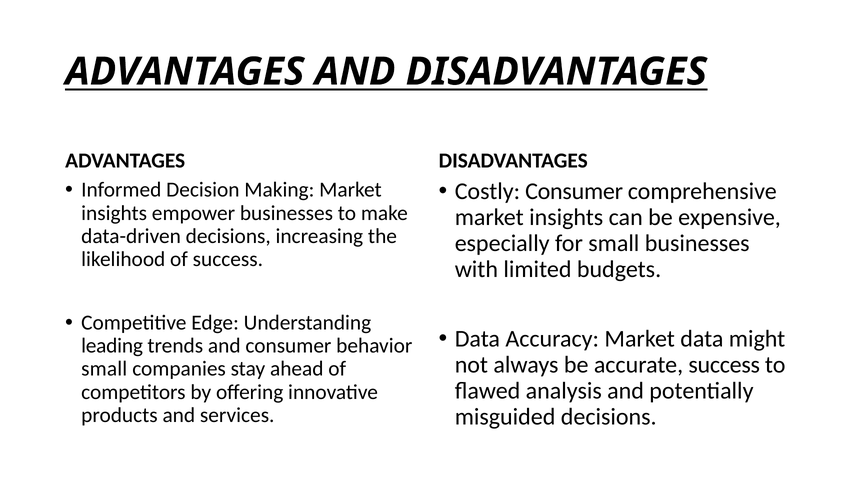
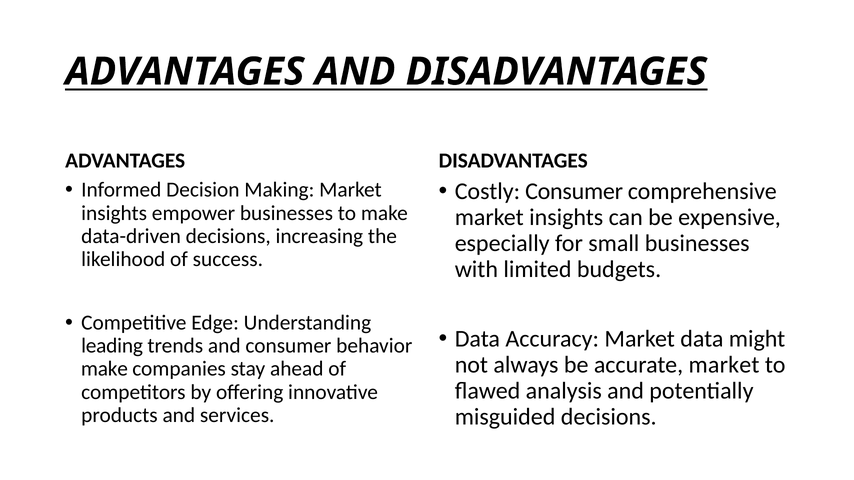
accurate success: success -> market (724, 365)
small: small -> make (104, 369)
